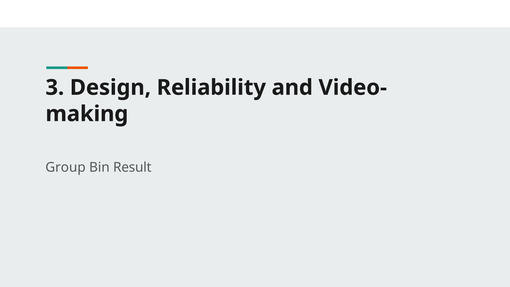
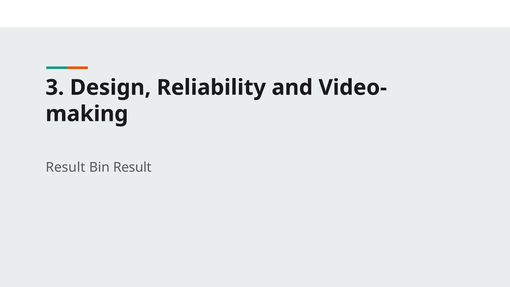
Group: Group -> Result (65, 167)
